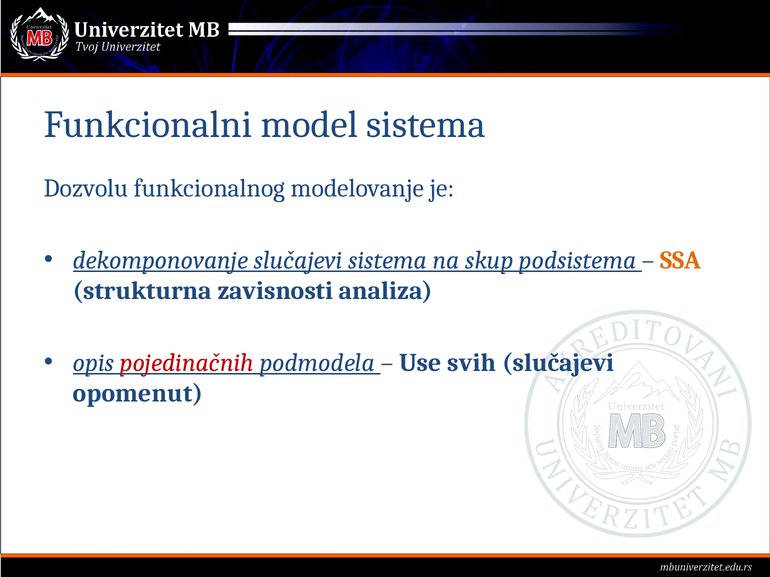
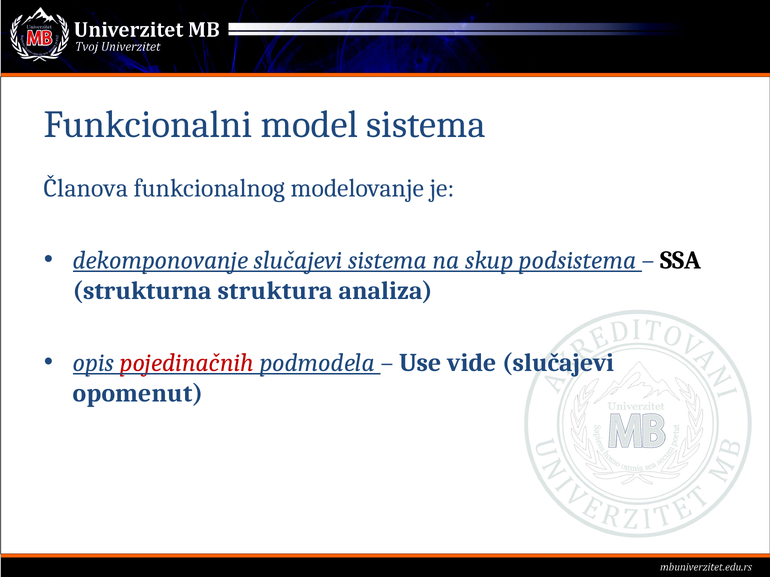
Dozvolu: Dozvolu -> Članova (86, 189)
SSA colour: orange -> black (681, 260)
zavisnosti: zavisnosti -> struktura (275, 291)
svih: svih -> vide (472, 363)
